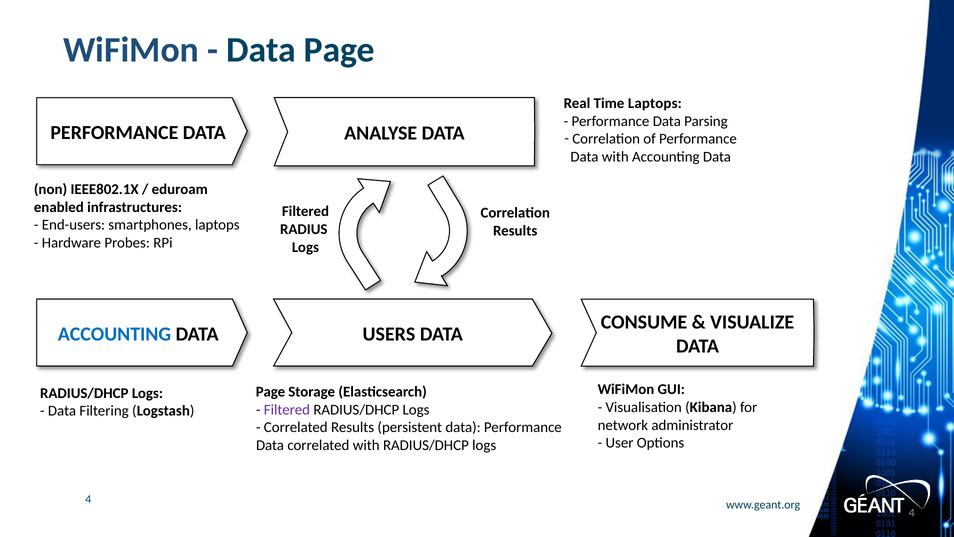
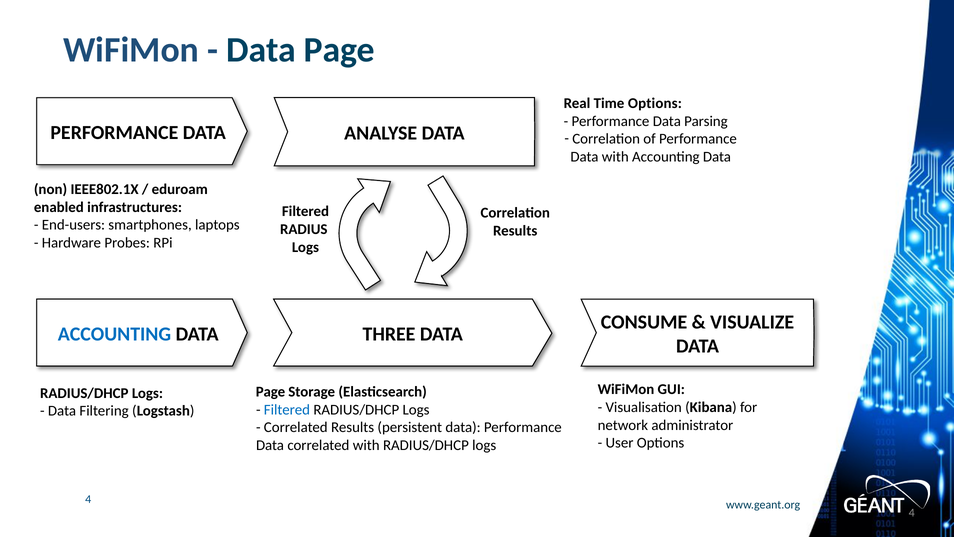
Time Laptops: Laptops -> Options (655, 103)
USERS: USERS -> THREE (389, 334)
Filtered colour: purple -> blue (287, 409)
